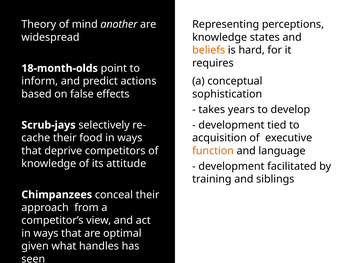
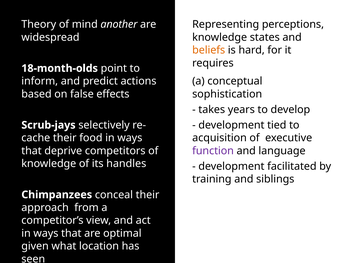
function colour: orange -> purple (213, 151)
attitude: attitude -> handles (126, 163)
handles: handles -> location (99, 246)
